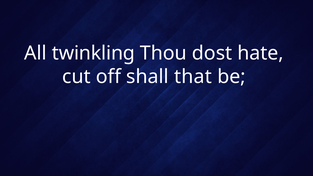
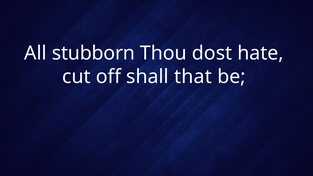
twinkling: twinkling -> stubborn (93, 53)
